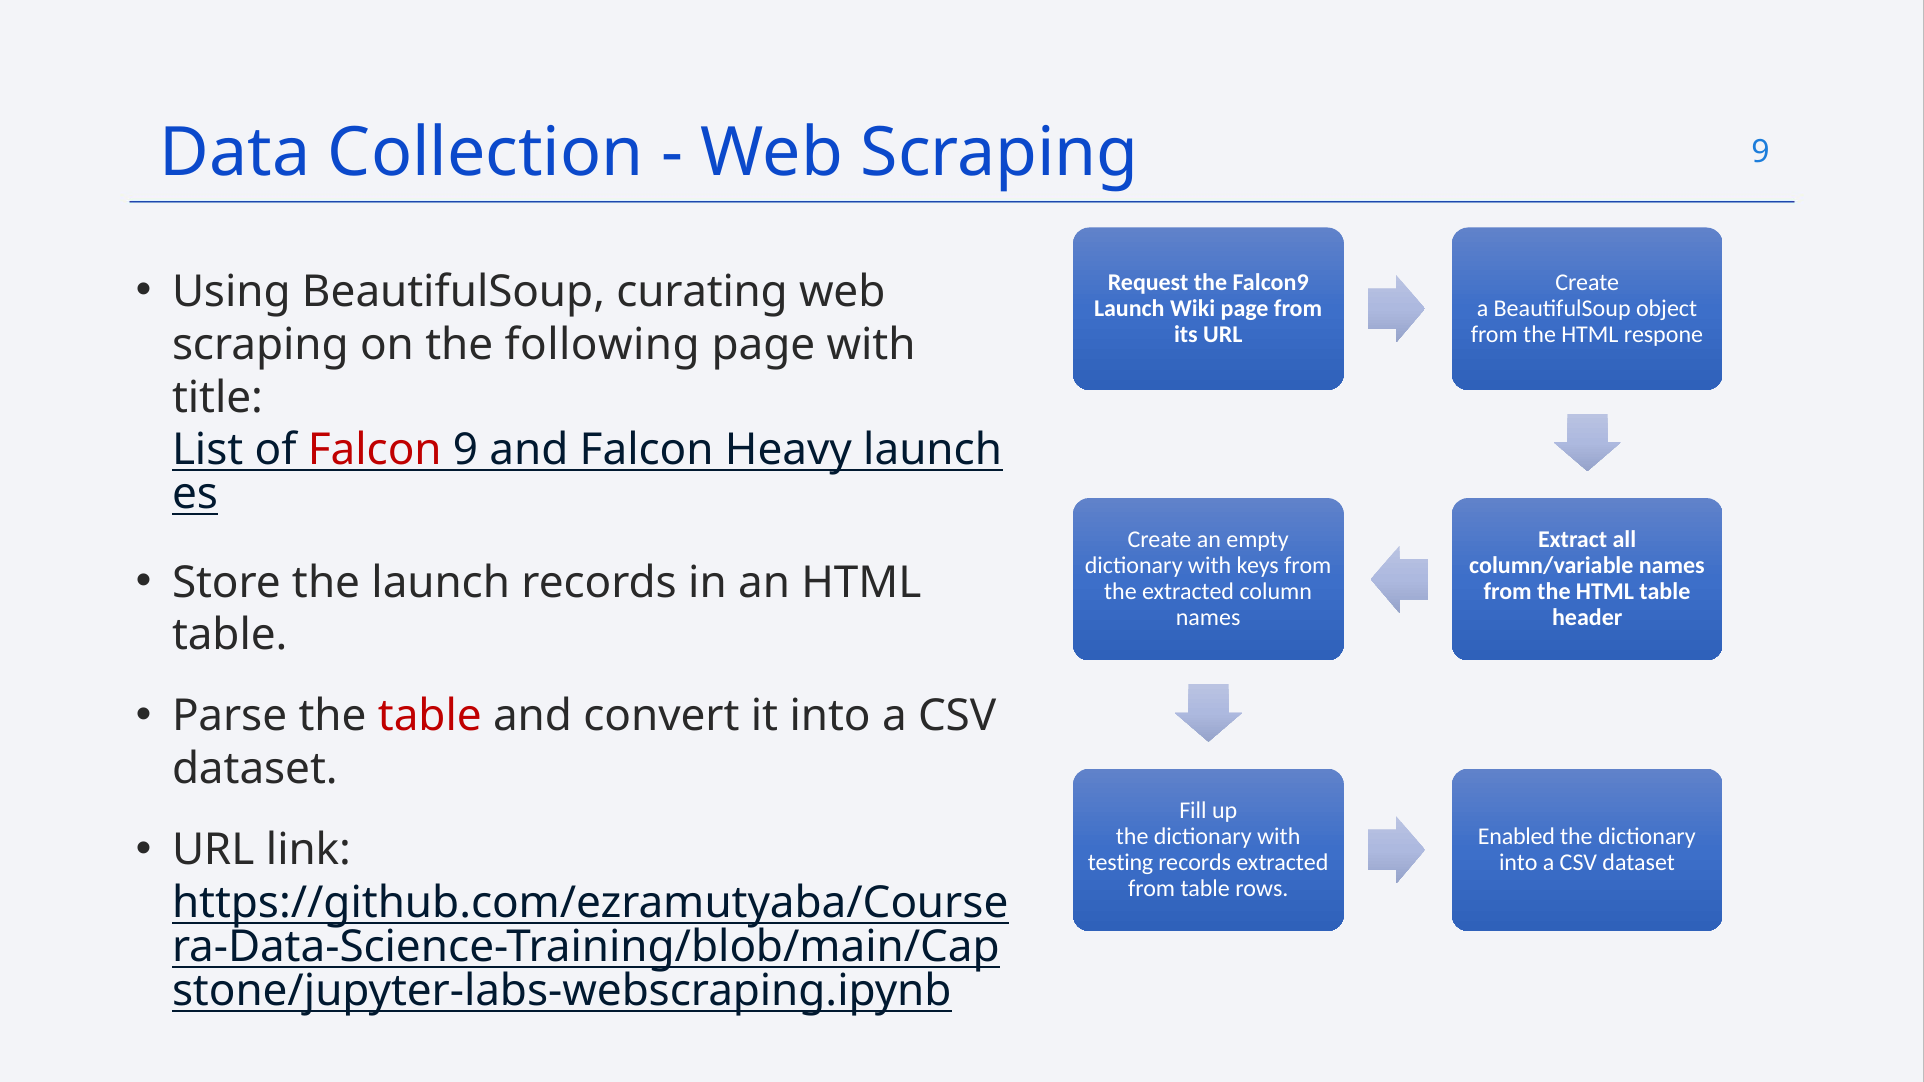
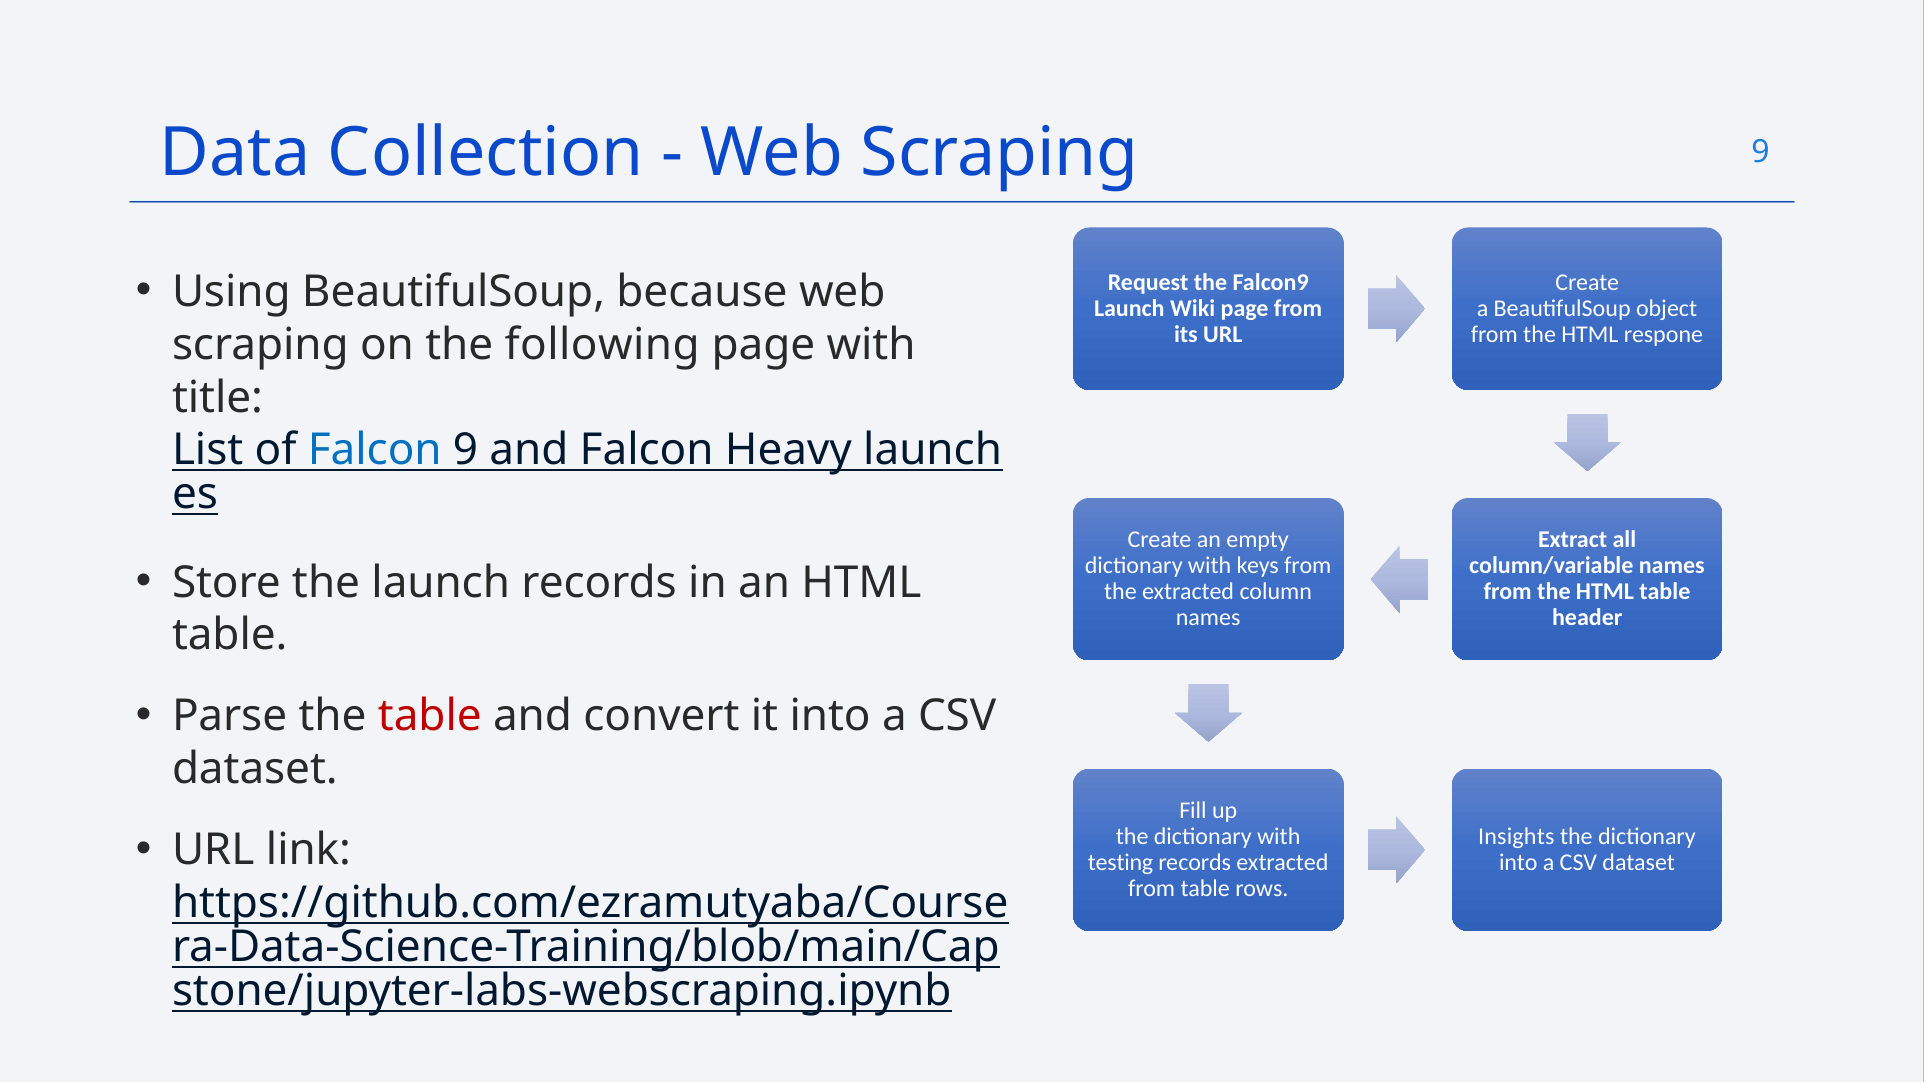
curating: curating -> because (702, 292)
Falcon colour: red -> blue (375, 450)
Enabled: Enabled -> Insights (1516, 837)
